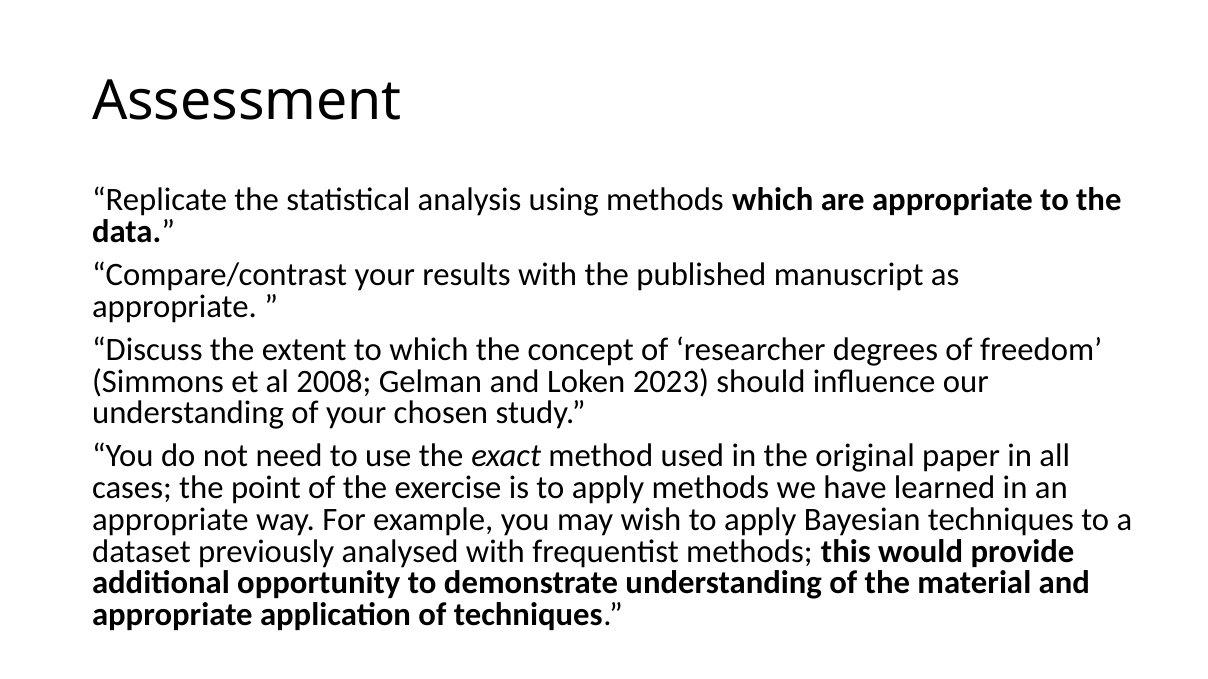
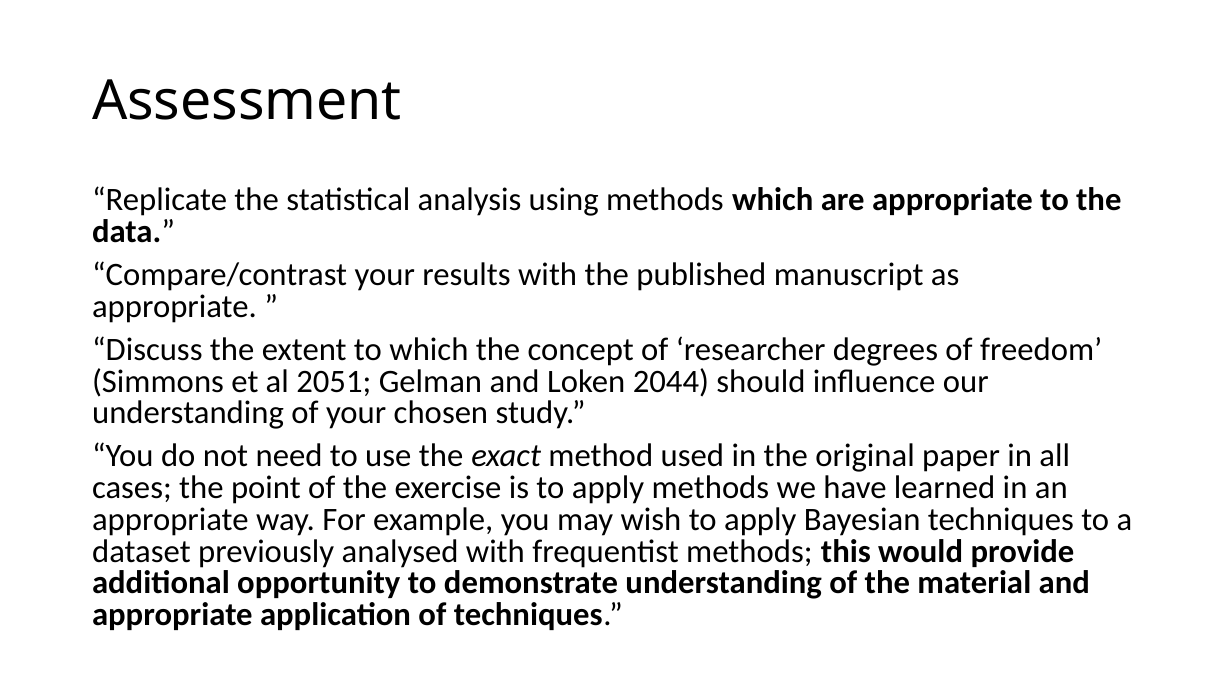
2008: 2008 -> 2051 (334, 382)
2023: 2023 -> 2044 (671, 382)
